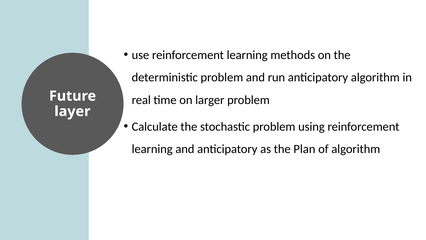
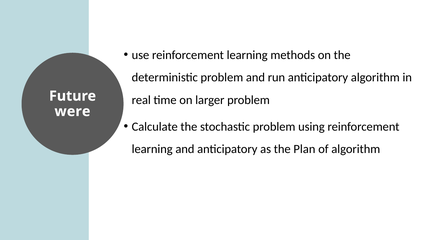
layer: layer -> were (72, 111)
